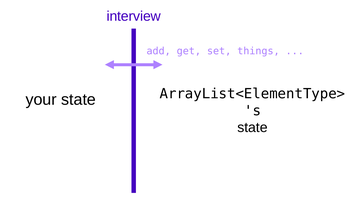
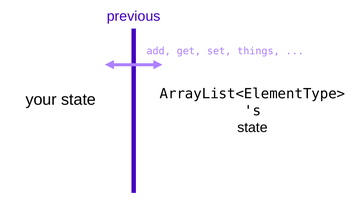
interview: interview -> previous (134, 16)
